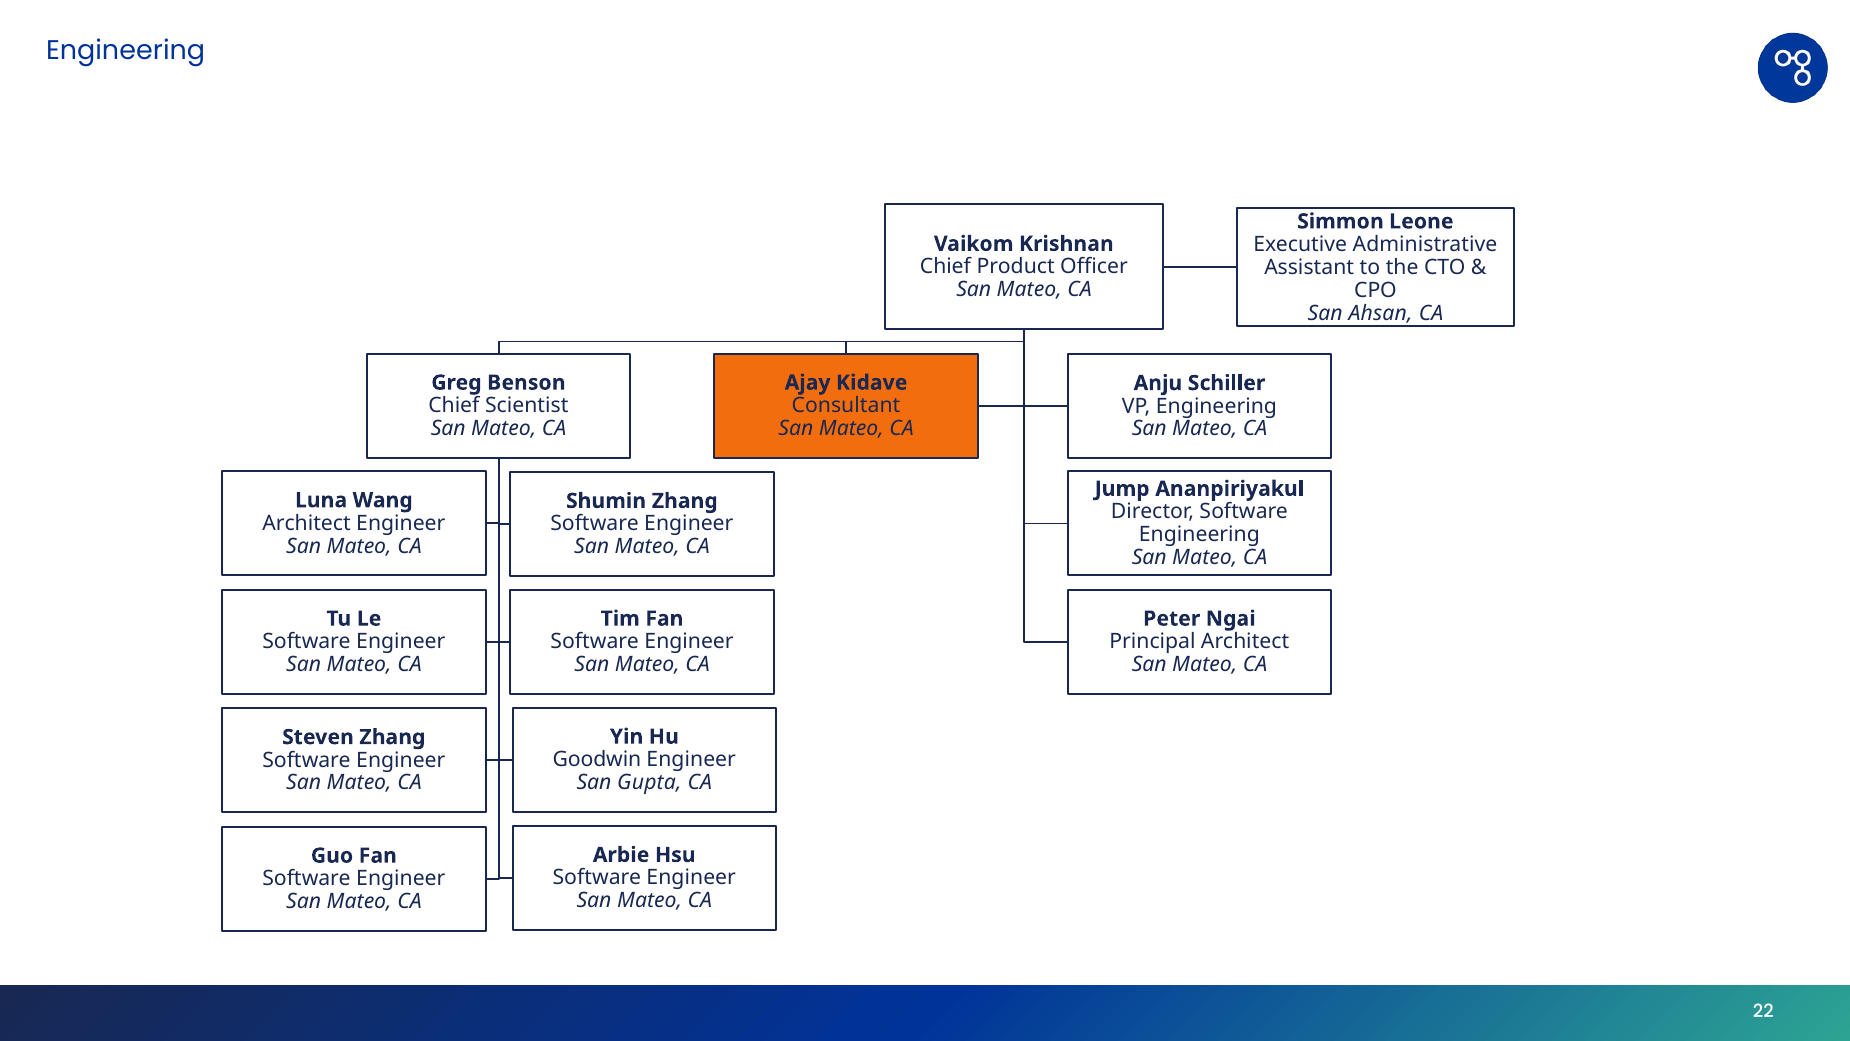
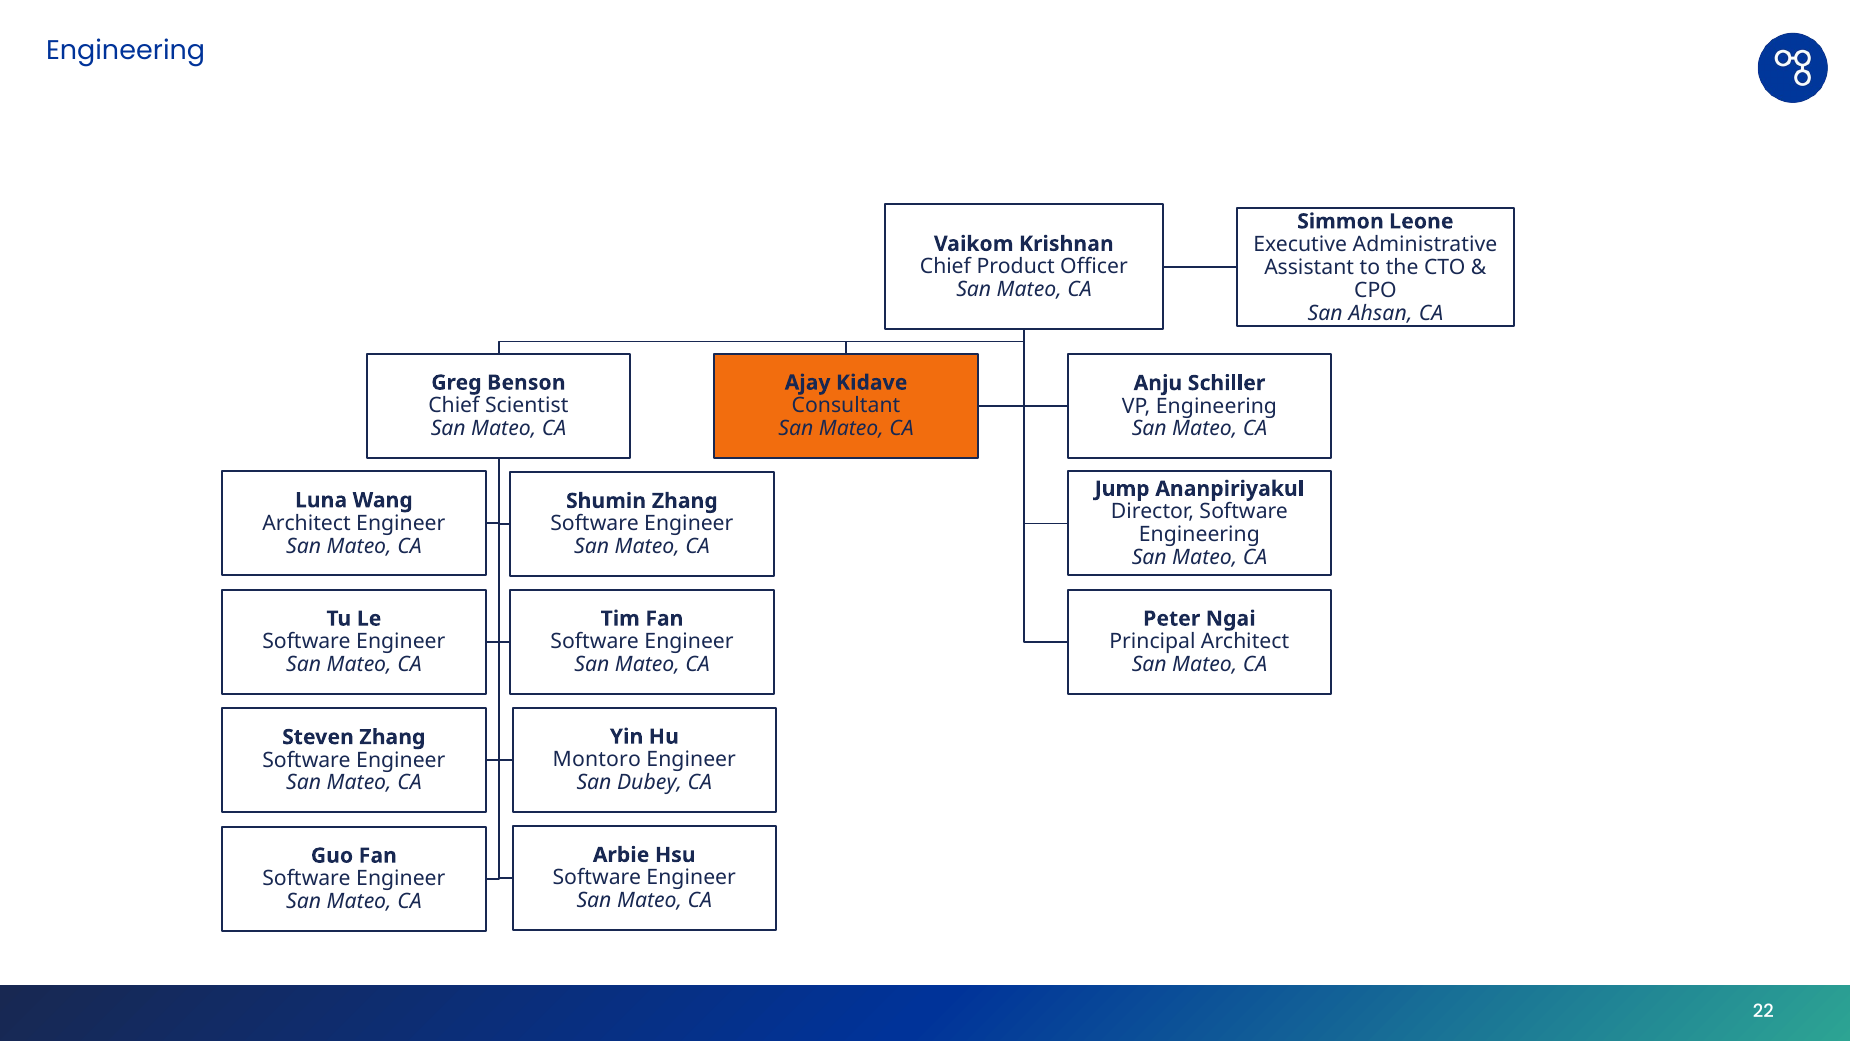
Goodwin: Goodwin -> Montoro (597, 759)
Gupta: Gupta -> Dubey (649, 782)
